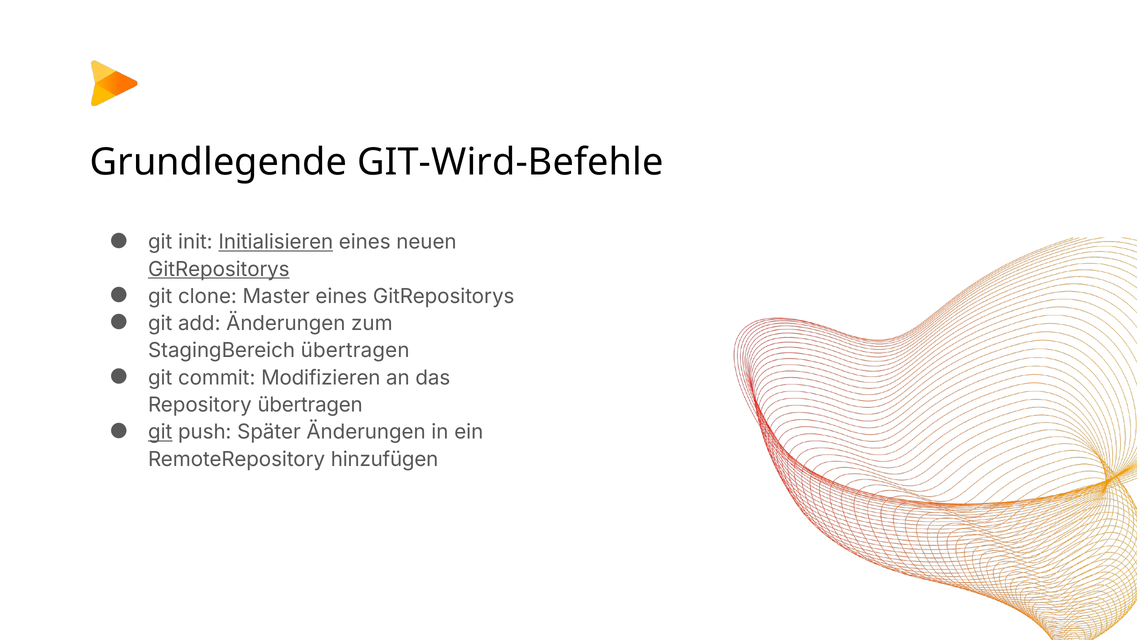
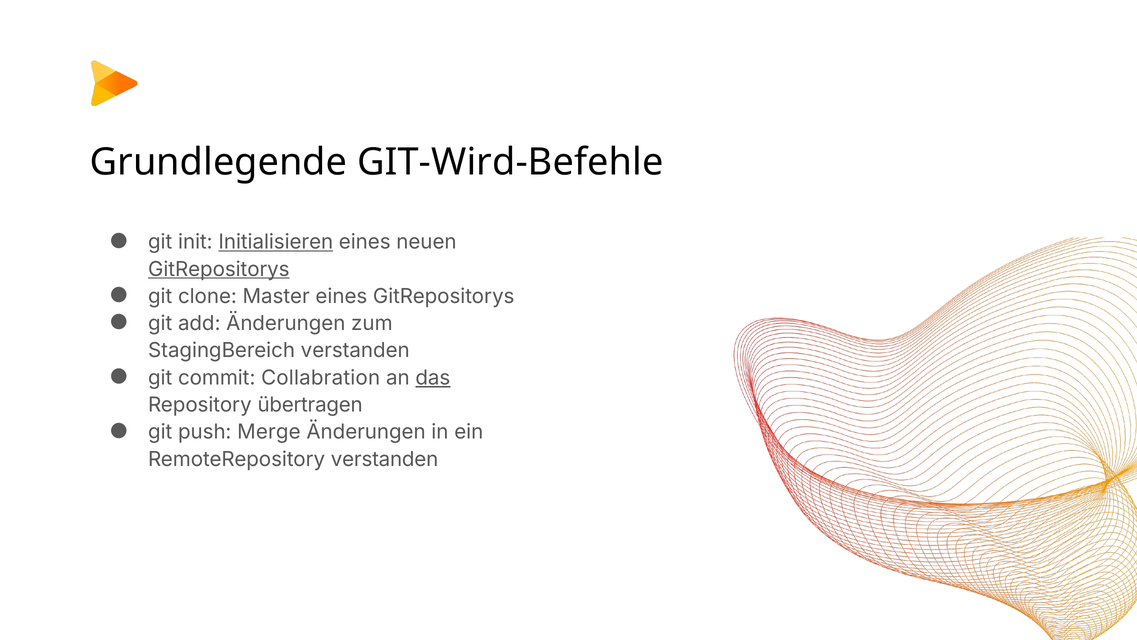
StagingBereich übertragen: übertragen -> verstanden (355, 350)
Modifizieren: Modifizieren -> Collabration (321, 378)
das underline: none -> present (433, 378)
git underline: present -> none (160, 432)
Später: Später -> Merge (269, 432)
RemoteRepository hinzufügen: hinzufügen -> verstanden (385, 459)
